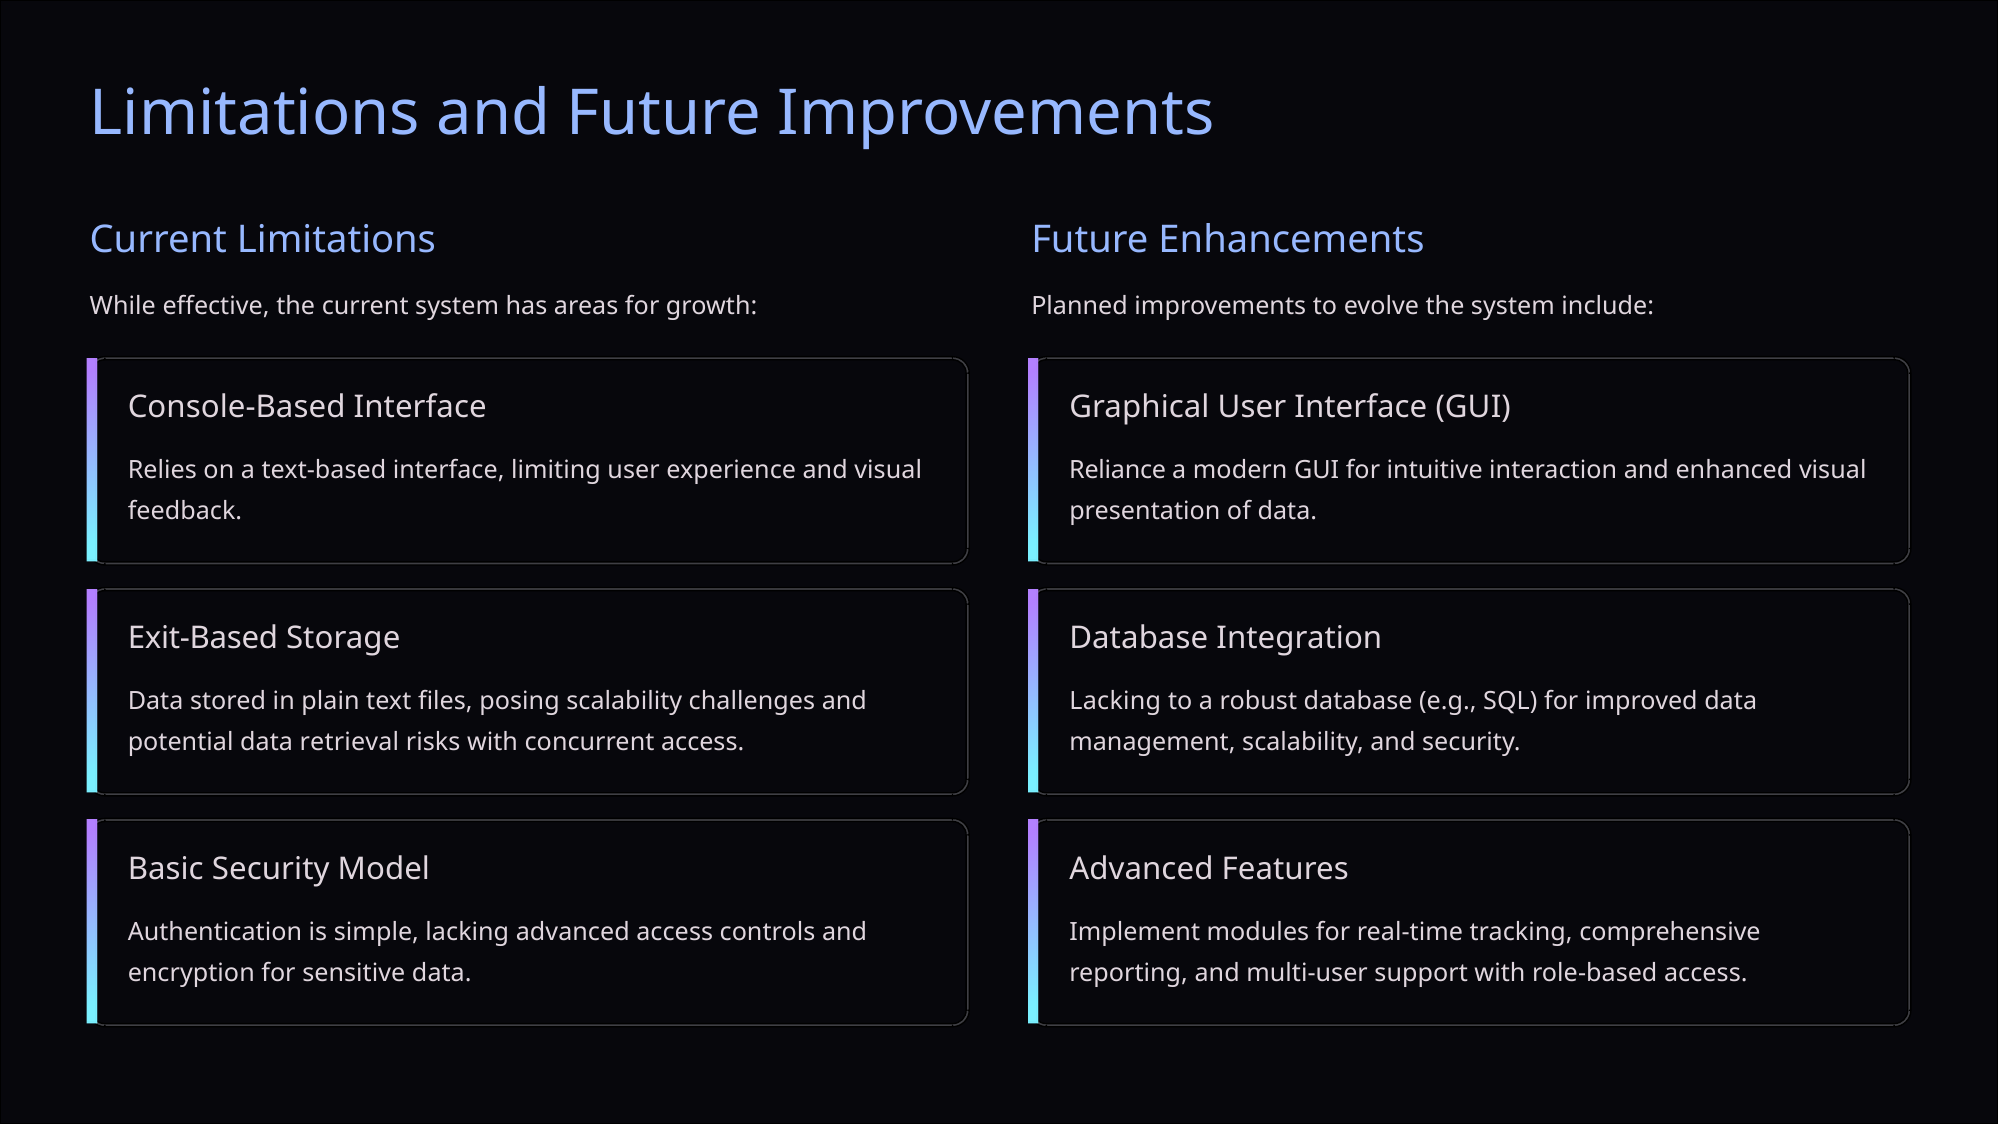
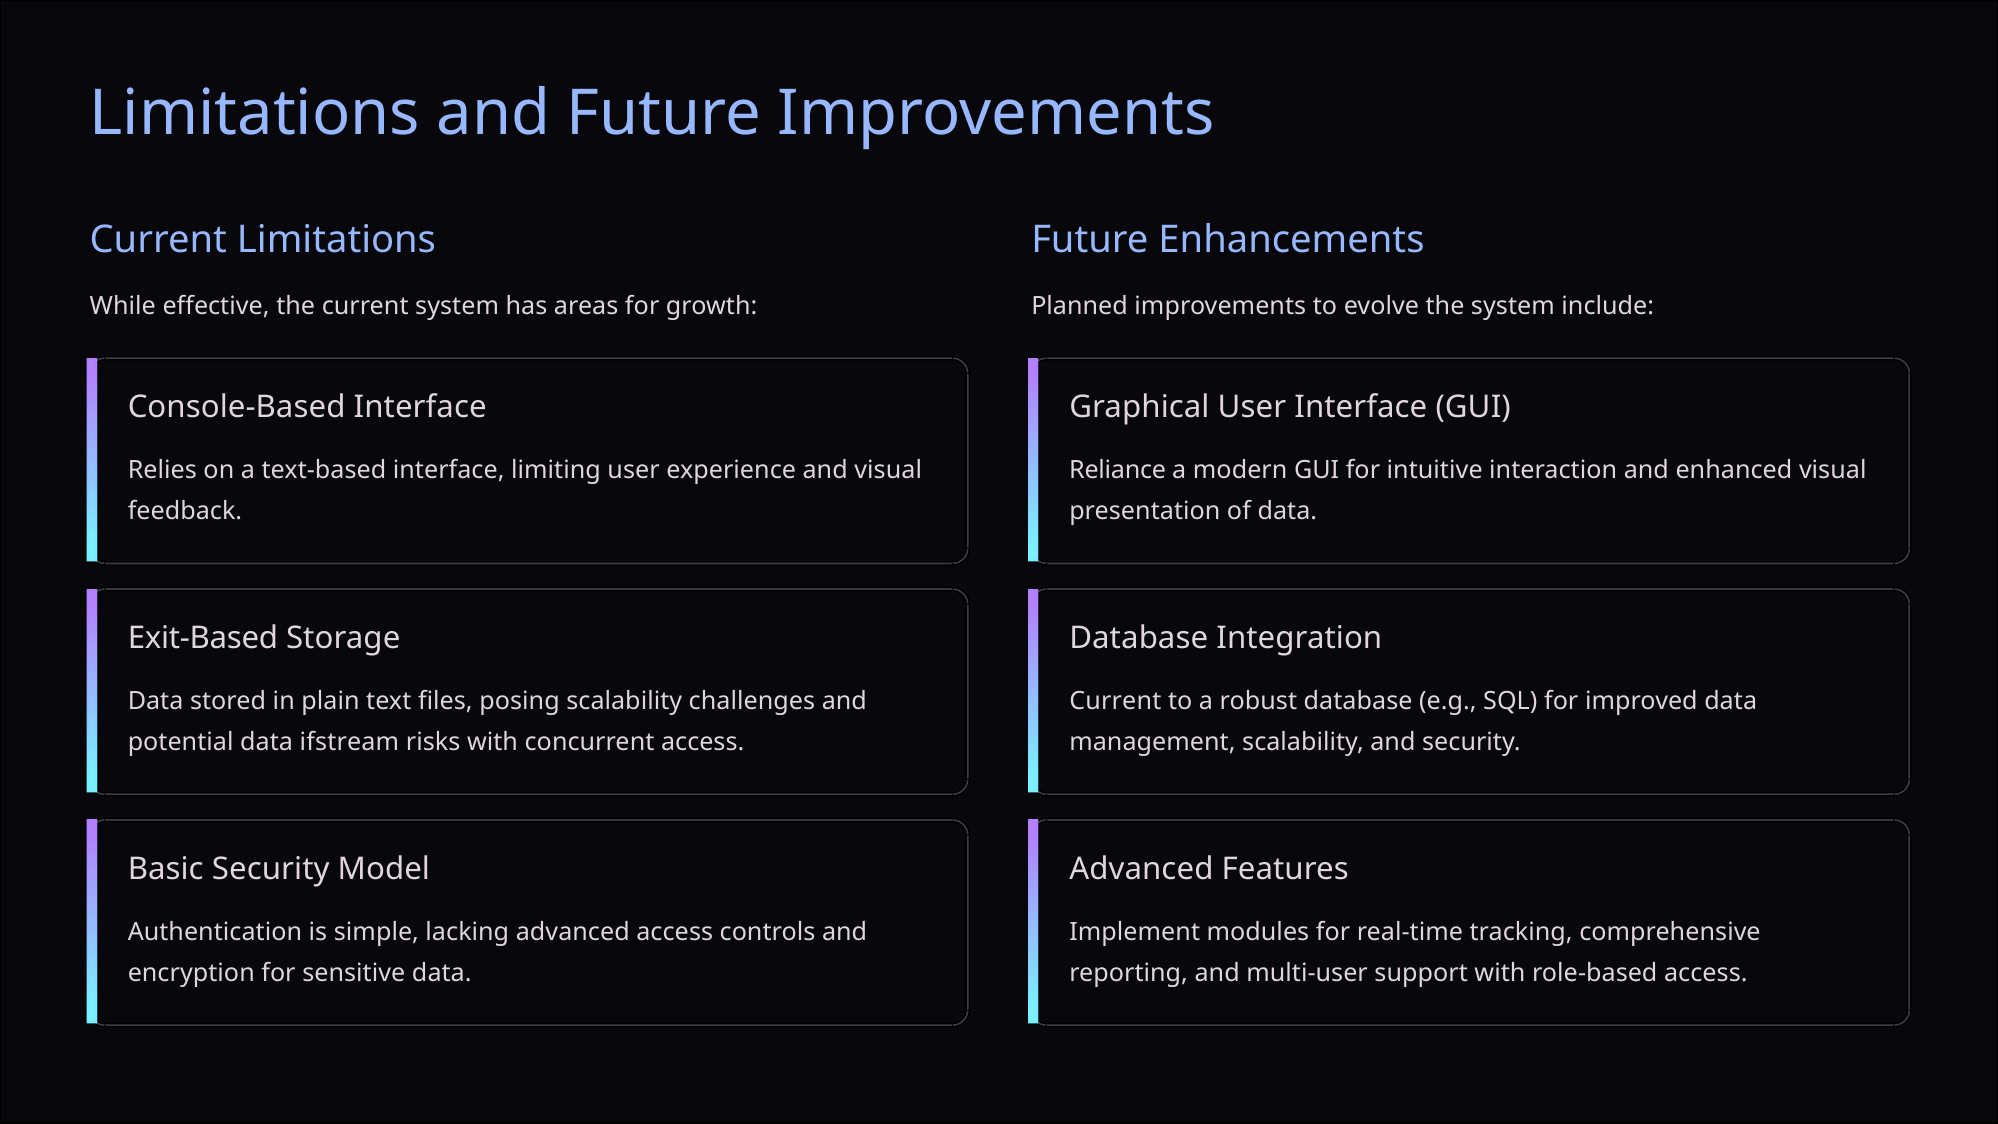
Lacking: Lacking -> Current (1115, 701)
retrieval: retrieval -> ifstream (349, 742)
